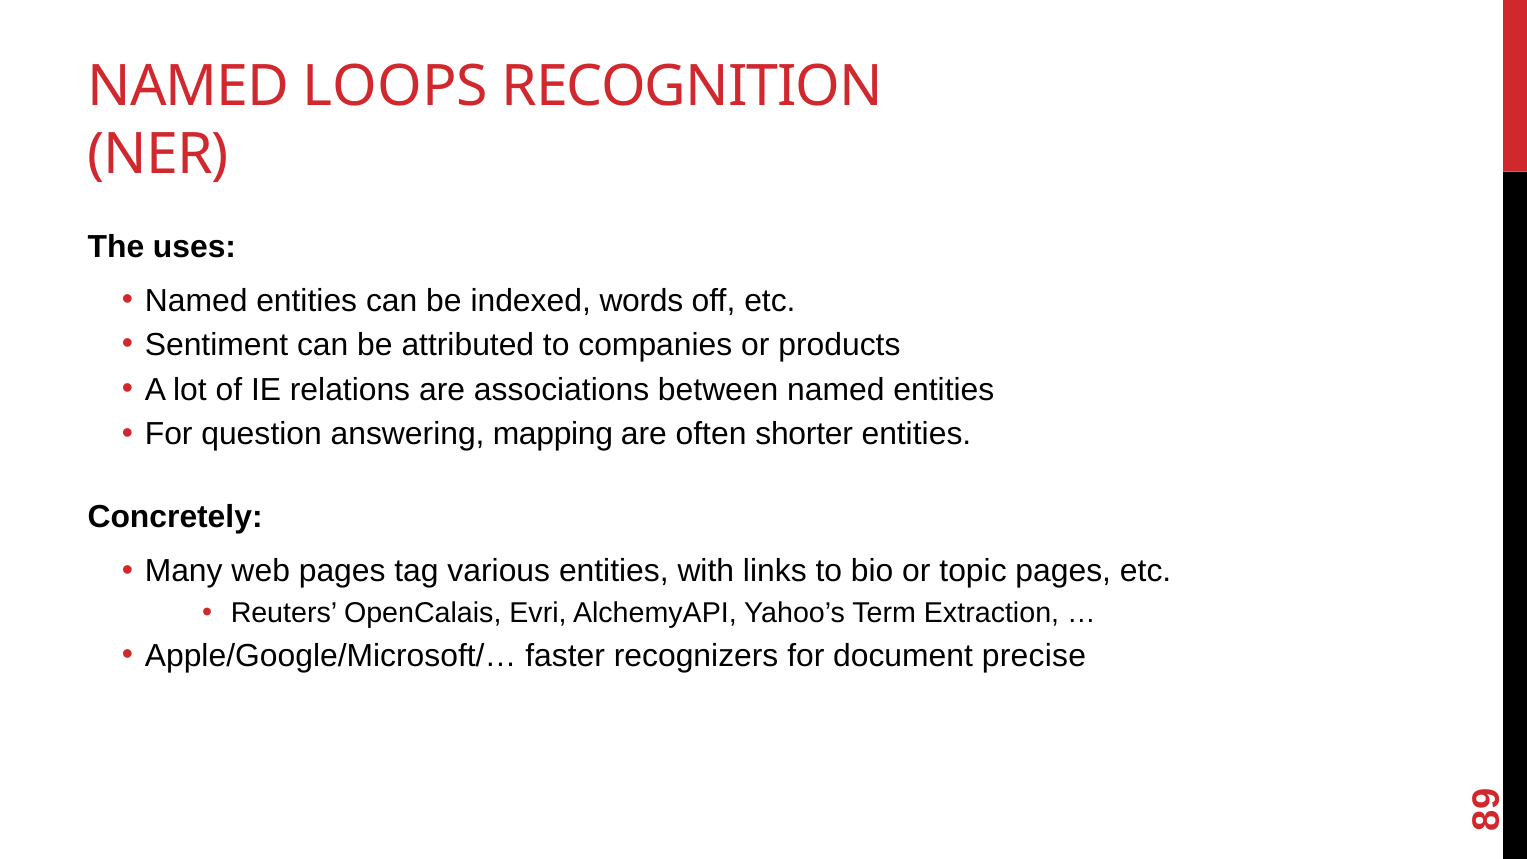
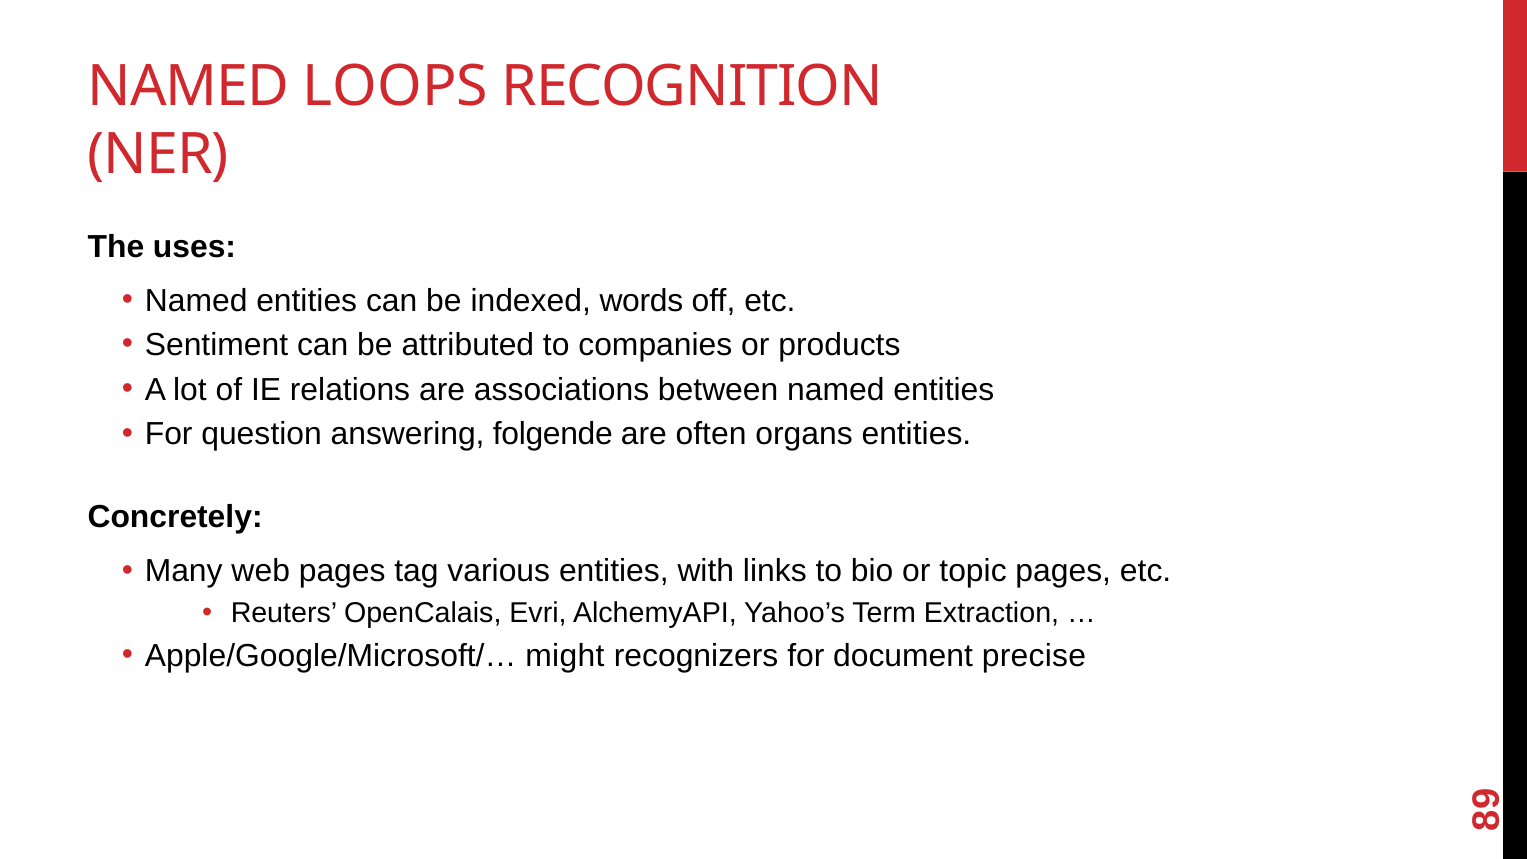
mapping: mapping -> folgende (553, 434)
shorter: shorter -> organs (804, 434)
faster: faster -> might (565, 656)
